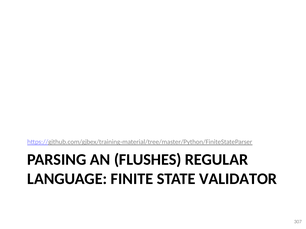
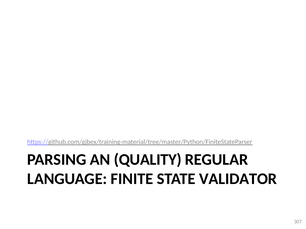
FLUSHES: FLUSHES -> QUALITY (148, 160)
